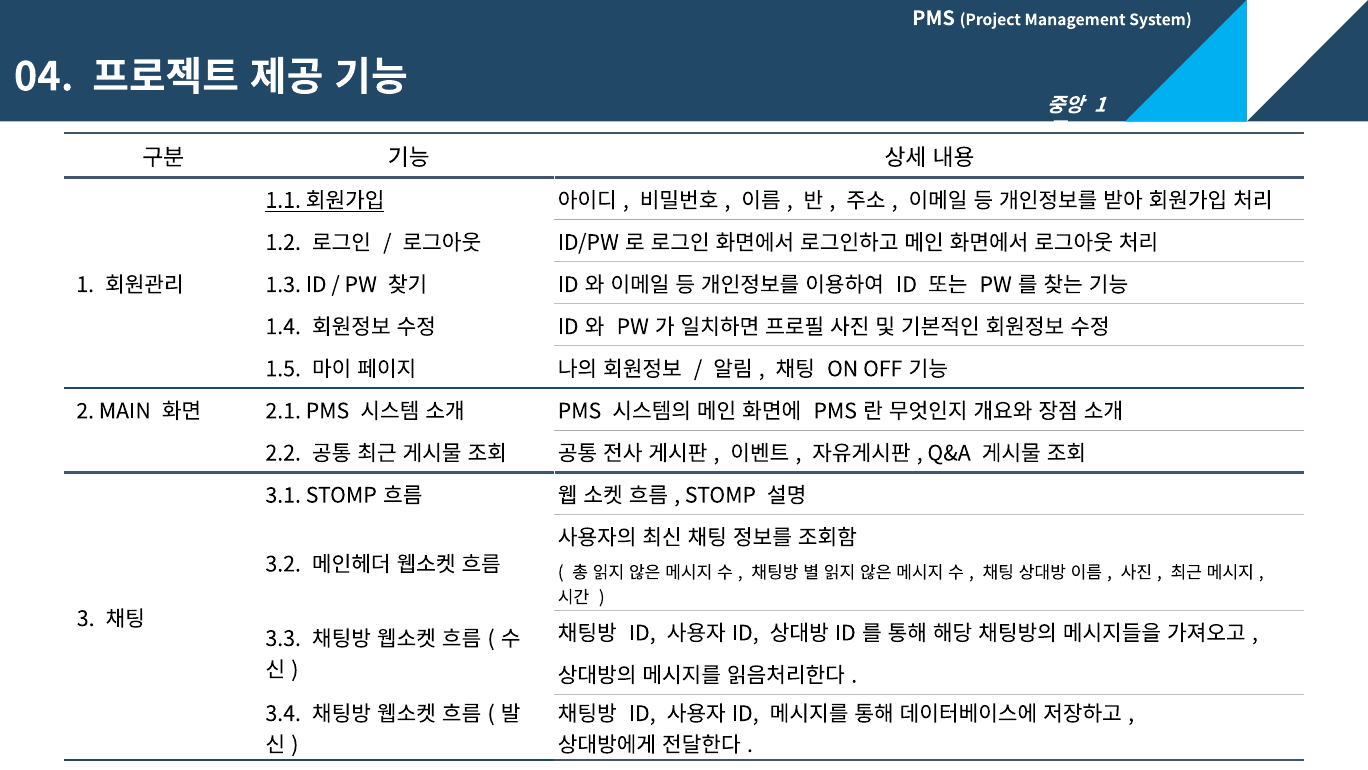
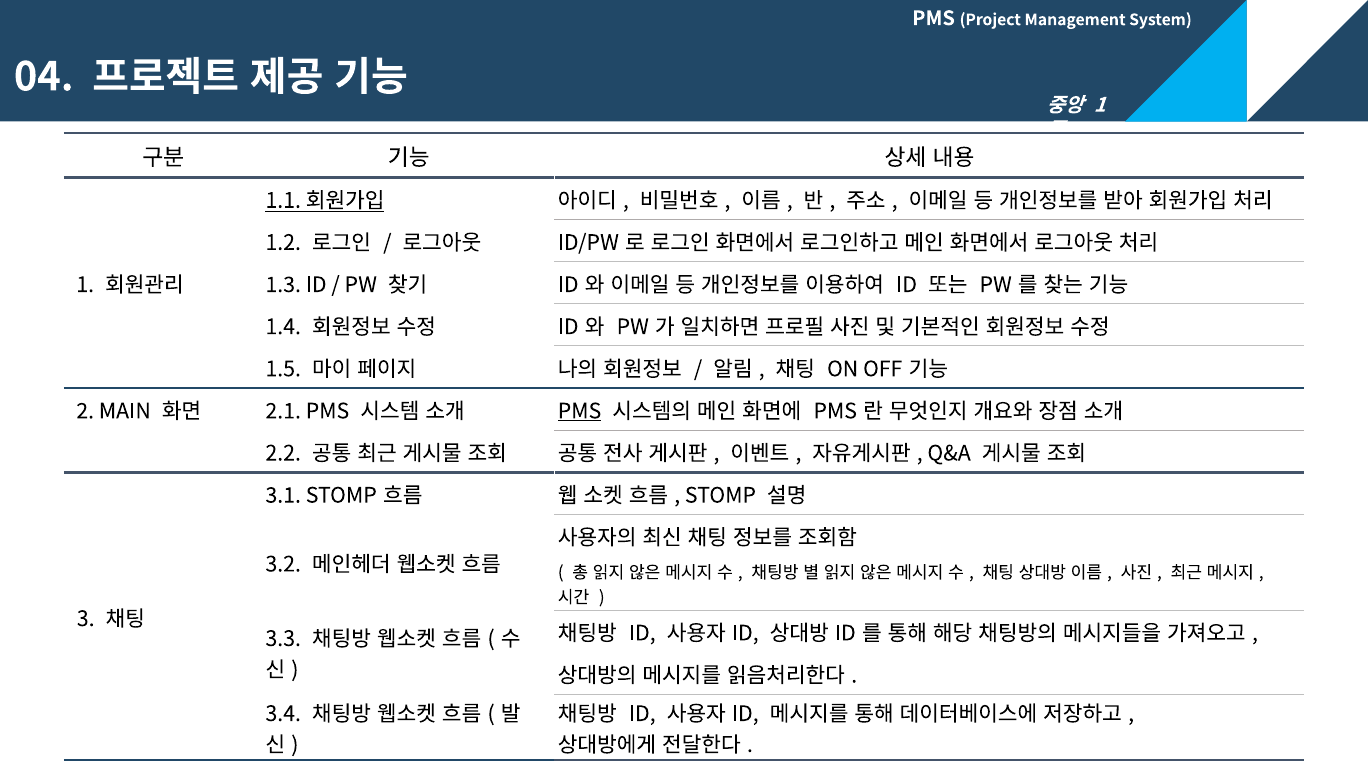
PMS underline: none -> present (580, 411)
